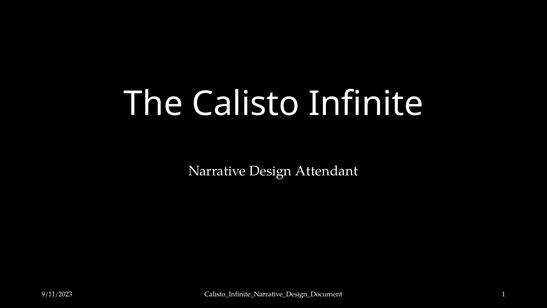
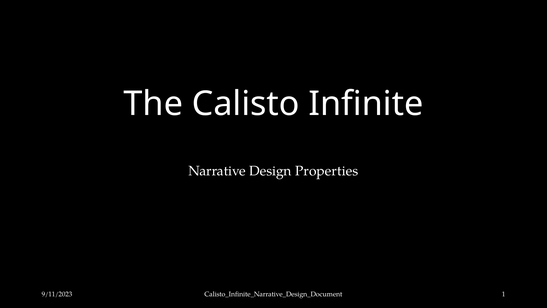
Attendant: Attendant -> Properties (327, 171)
